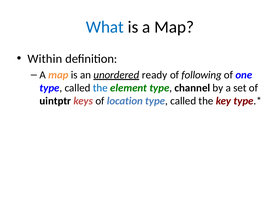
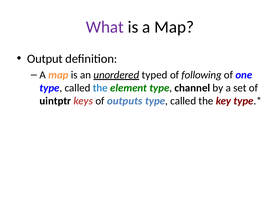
What colour: blue -> purple (105, 27)
Within: Within -> Output (45, 59)
ready: ready -> typed (155, 75)
location: location -> outputs (125, 101)
